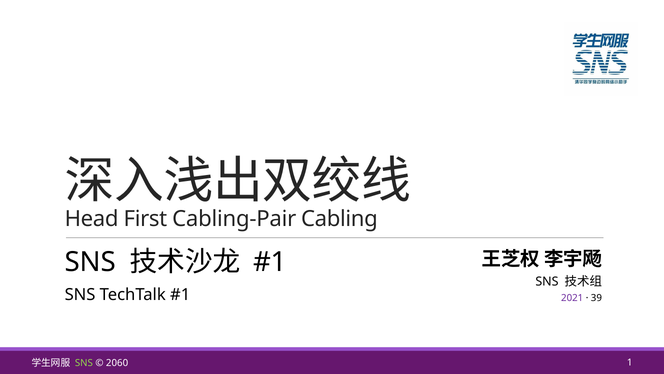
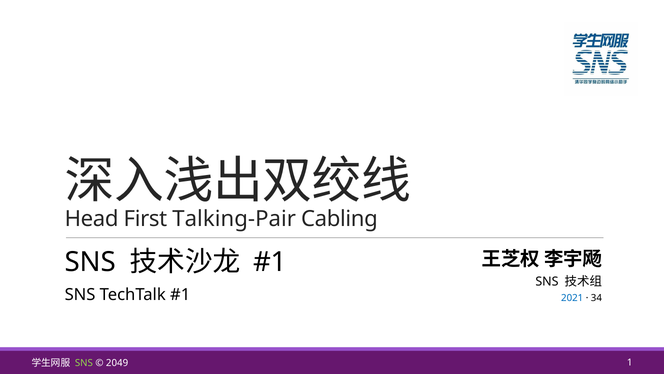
Cabling-Pair: Cabling-Pair -> Talking-Pair (234, 218)
2021 colour: purple -> blue (572, 298)
39: 39 -> 34 (596, 298)
2060: 2060 -> 2049 (117, 363)
